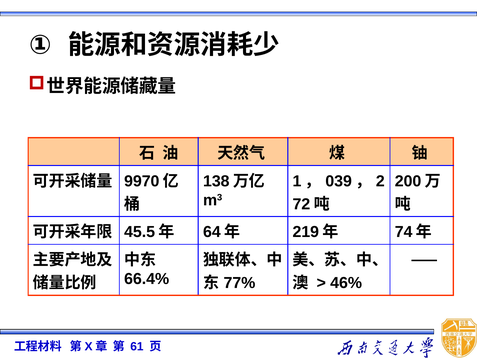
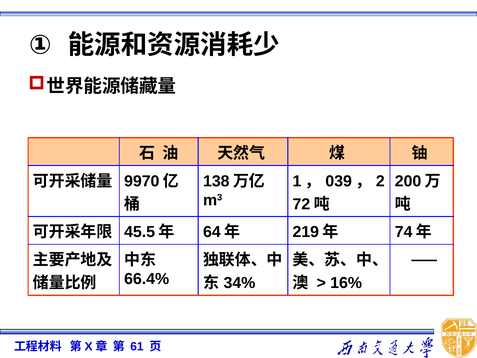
77%: 77% -> 34% (239, 283)
46%: 46% -> 16% (346, 283)
